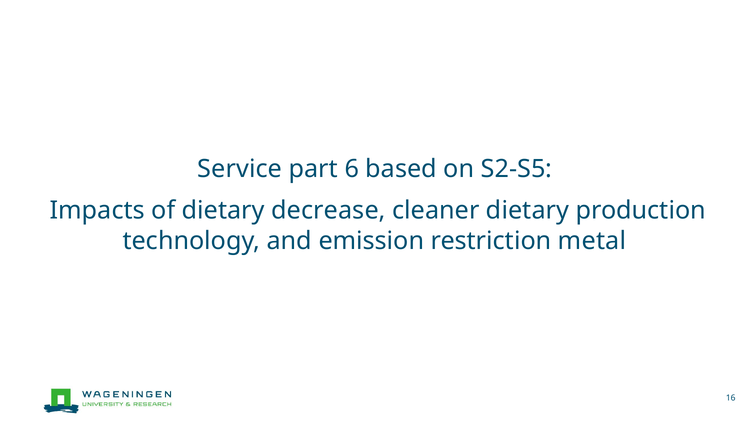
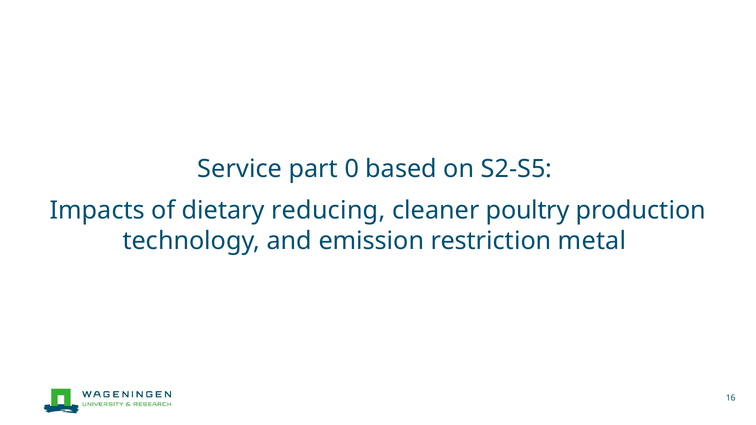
6: 6 -> 0 (352, 169)
decrease: decrease -> reducing (328, 211)
cleaner dietary: dietary -> poultry (528, 211)
